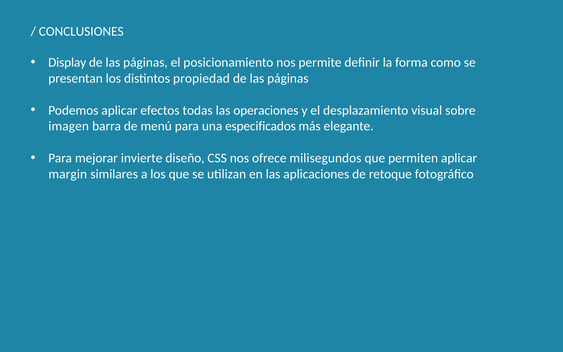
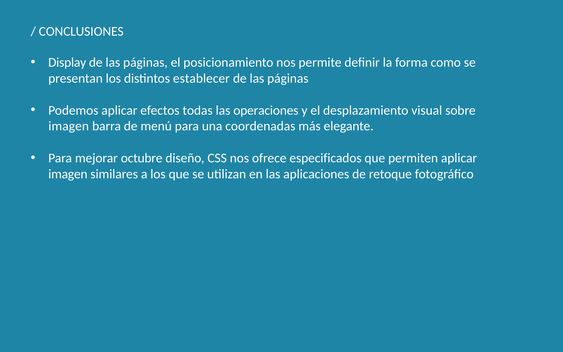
propiedad: propiedad -> establecer (201, 78)
especificados: especificados -> coordenadas (260, 126)
invierte: invierte -> octubre (142, 158)
milisegundos: milisegundos -> especificados (326, 158)
margin: margin -> imagen (68, 174)
